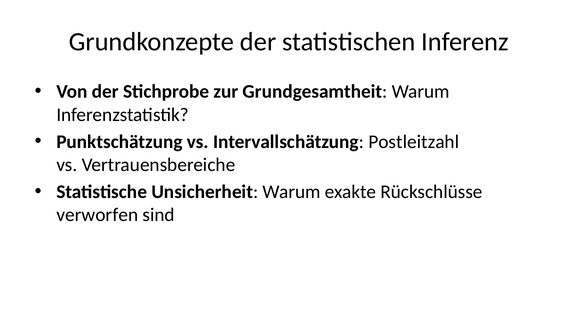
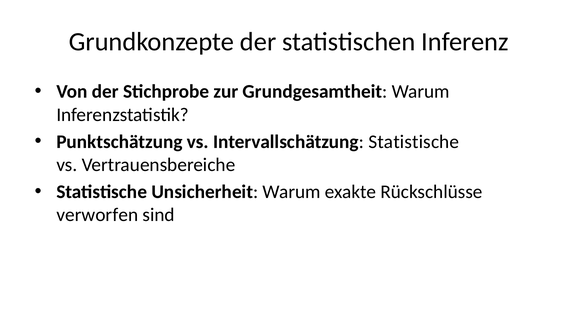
Intervallschätzung Postleitzahl: Postleitzahl -> Statistische (414, 142)
